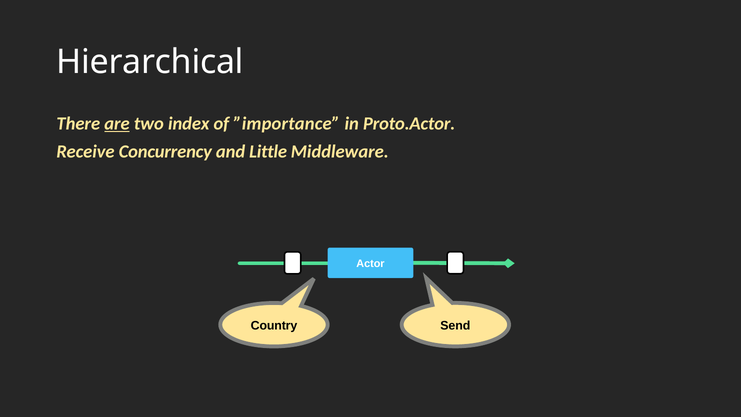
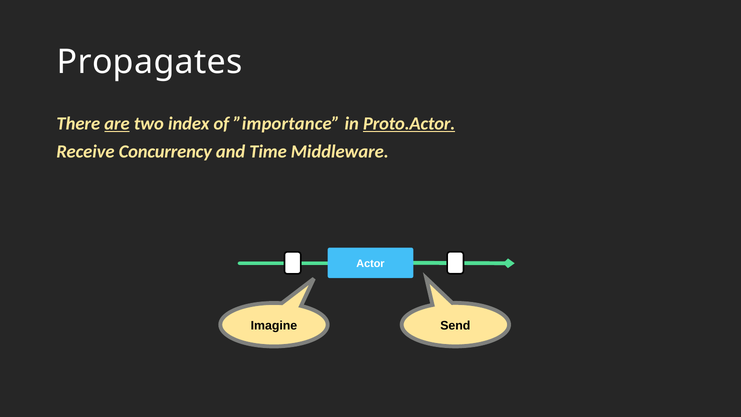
Hierarchical: Hierarchical -> Propagates (150, 62)
Proto.Actor underline: none -> present (409, 124)
Little: Little -> Time (268, 151)
Country: Country -> Imagine (274, 325)
